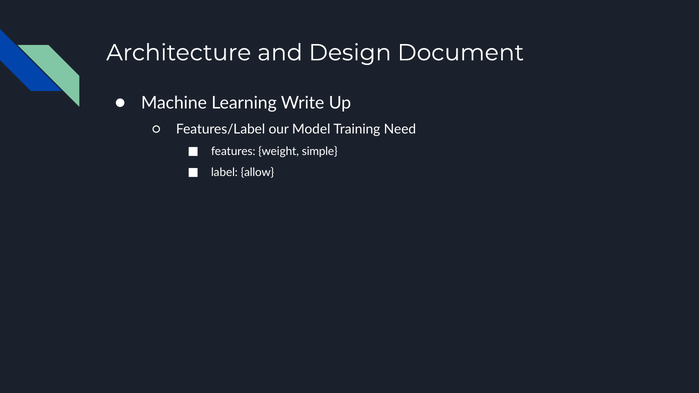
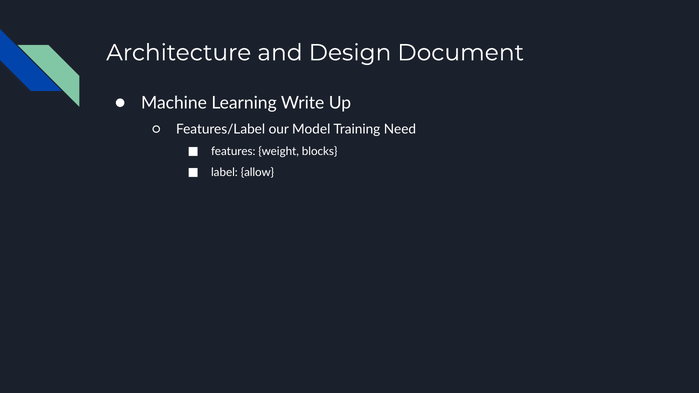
simple: simple -> blocks (320, 151)
